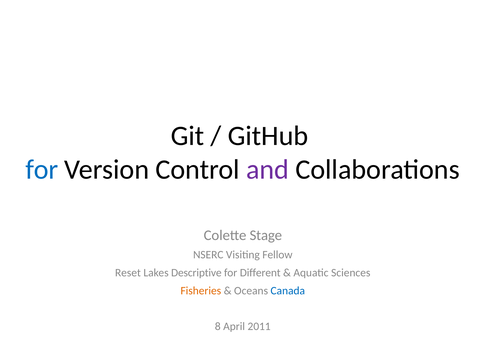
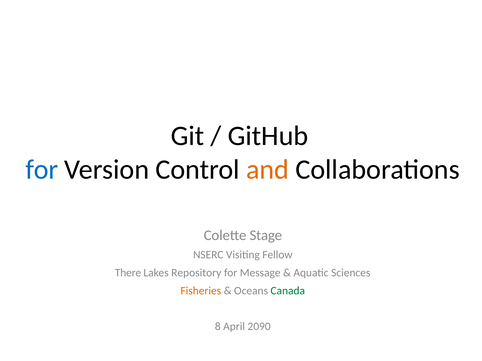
and colour: purple -> orange (268, 170)
Reset: Reset -> There (128, 273)
Descriptive: Descriptive -> Repository (196, 273)
Different: Different -> Message (260, 273)
Canada colour: blue -> green (288, 291)
2011: 2011 -> 2090 (259, 327)
